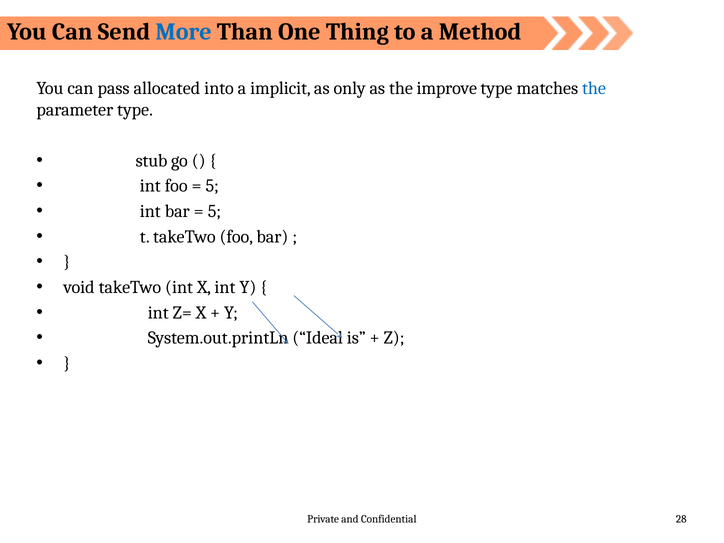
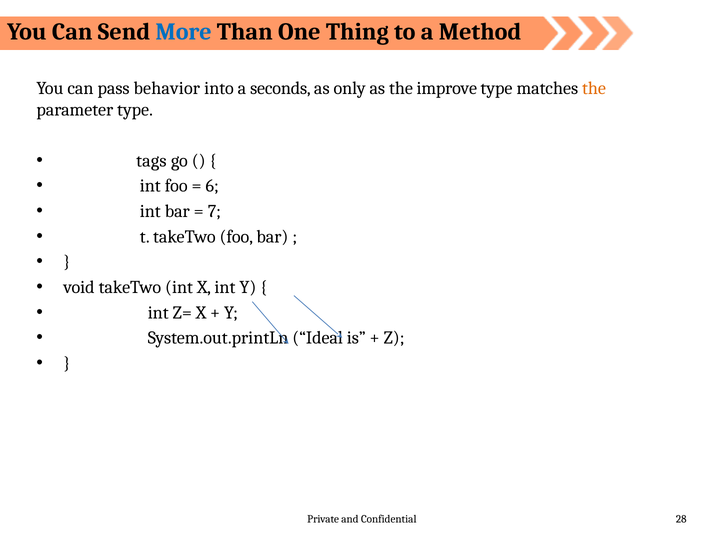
allocated: allocated -> behavior (167, 88)
implicit: implicit -> seconds (280, 88)
the colour: blue -> orange (594, 88)
stub: stub -> tags (151, 161)
5: 5 -> 6 (212, 186)
5: 5 -> 7 (214, 211)
